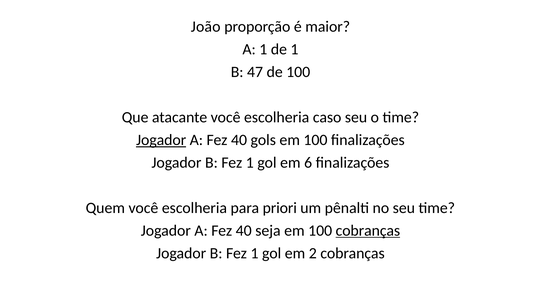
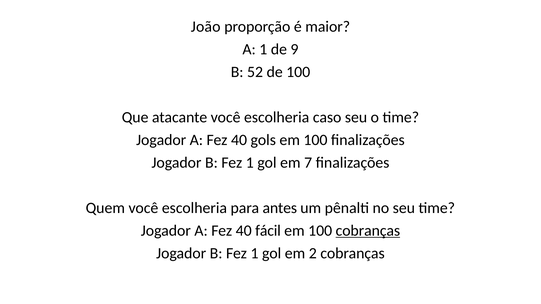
de 1: 1 -> 9 (294, 49)
47: 47 -> 52 (255, 72)
Jogador underline: present -> none (161, 140)
6: 6 -> 7 (308, 163)
priori: priori -> antes (280, 208)
seja: seja -> fácil (268, 231)
